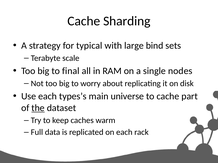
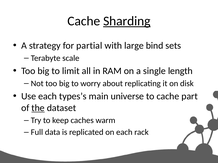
Sharding underline: none -> present (127, 21)
typical: typical -> partial (89, 46)
final: final -> limit (71, 71)
nodes: nodes -> length (180, 71)
